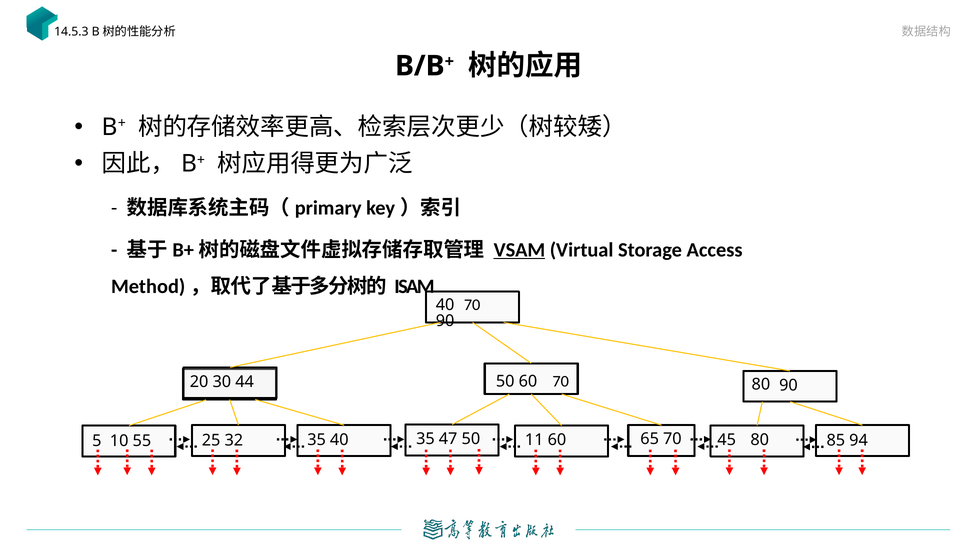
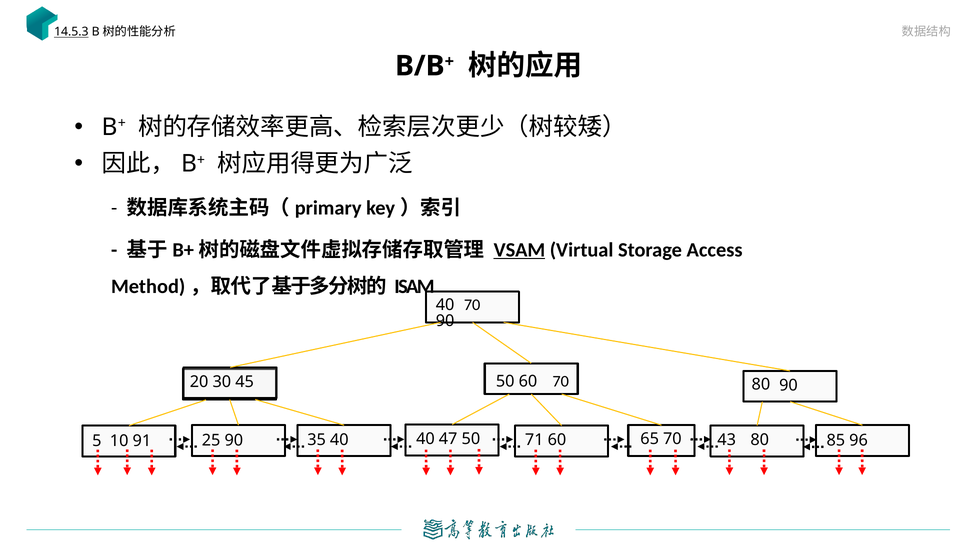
14.5.3 underline: none -> present (71, 32)
44: 44 -> 45 (245, 381)
55: 55 -> 91 (142, 441)
25 32: 32 -> 90 (234, 440)
40 35: 35 -> 40 (425, 438)
11: 11 -> 71 (534, 439)
45: 45 -> 43 (727, 439)
94: 94 -> 96 (859, 440)
